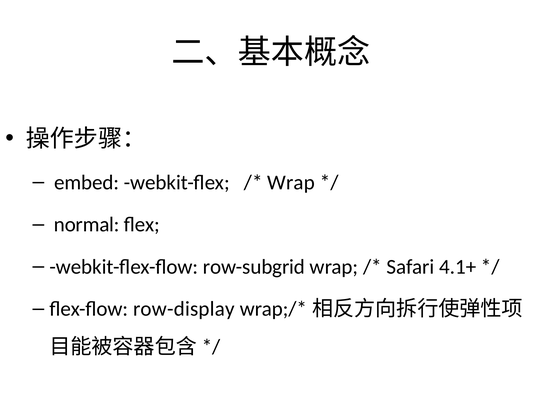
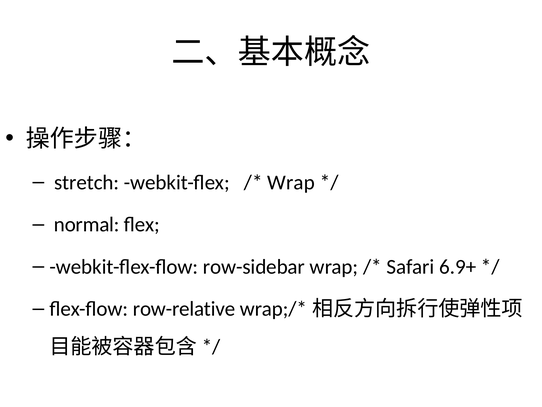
embed: embed -> stretch (87, 182)
row-subgrid: row-subgrid -> row-sidebar (254, 266)
4.1+: 4.1+ -> 6.9+ (458, 266)
row-display: row-display -> row-relative (184, 308)
